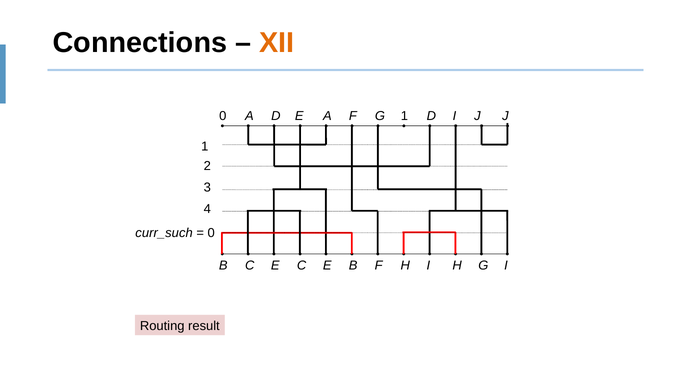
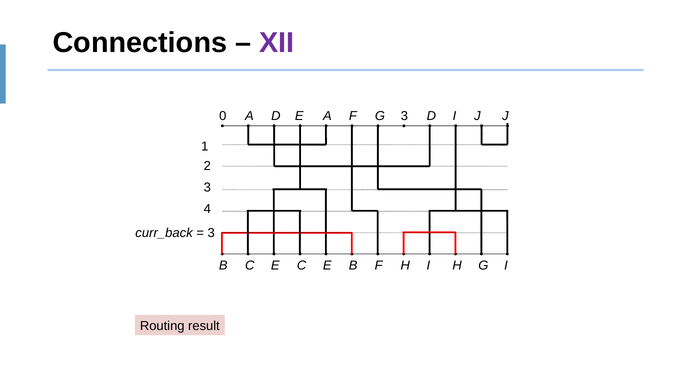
XII colour: orange -> purple (277, 43)
F 1: 1 -> 3 (404, 116)
curr_such: curr_such -> curr_back (164, 233)
0: 0 -> 3 (211, 233)
